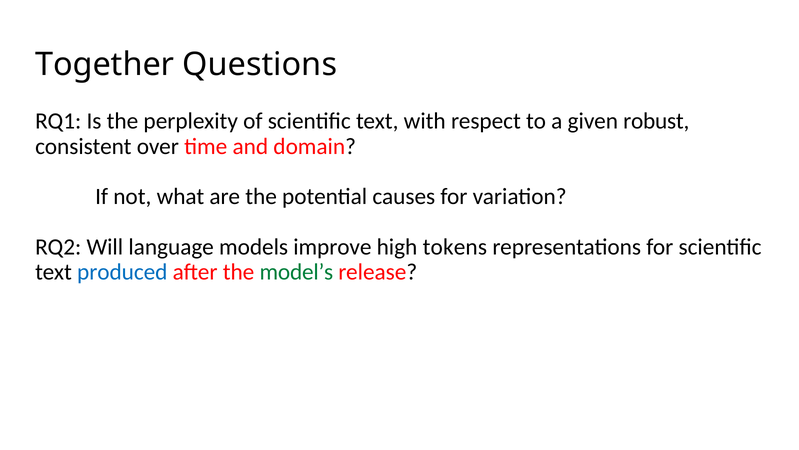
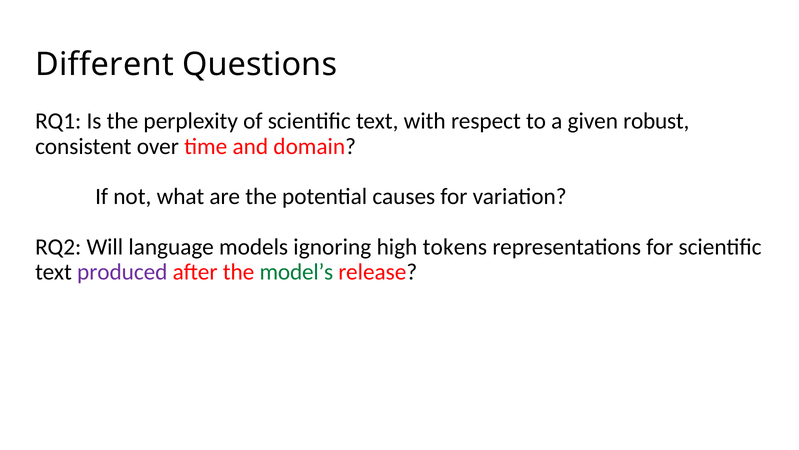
Together: Together -> Different (105, 64)
improve: improve -> ignoring (332, 247)
produced colour: blue -> purple (122, 272)
